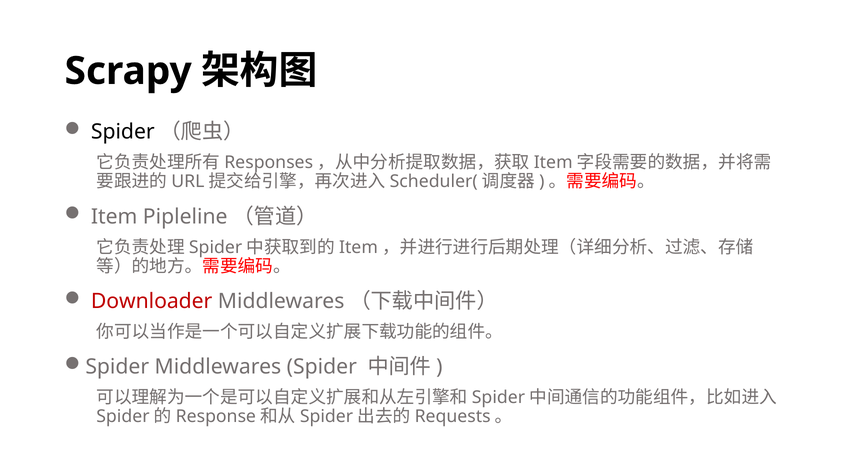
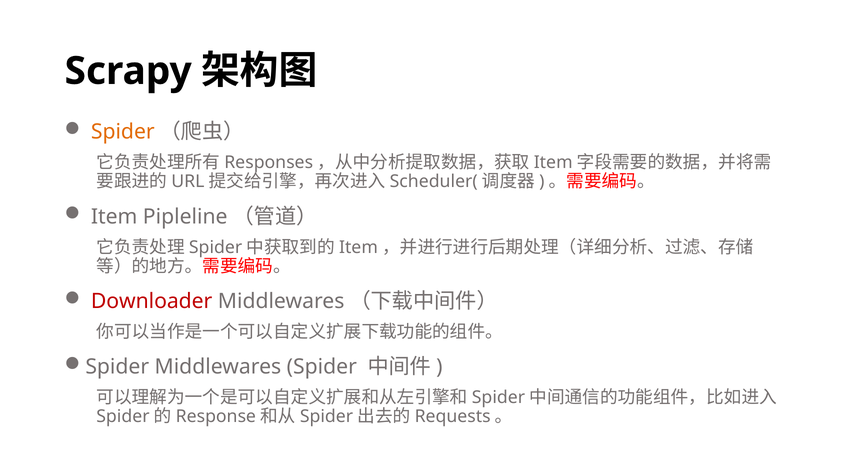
Spider colour: black -> orange (123, 132)
